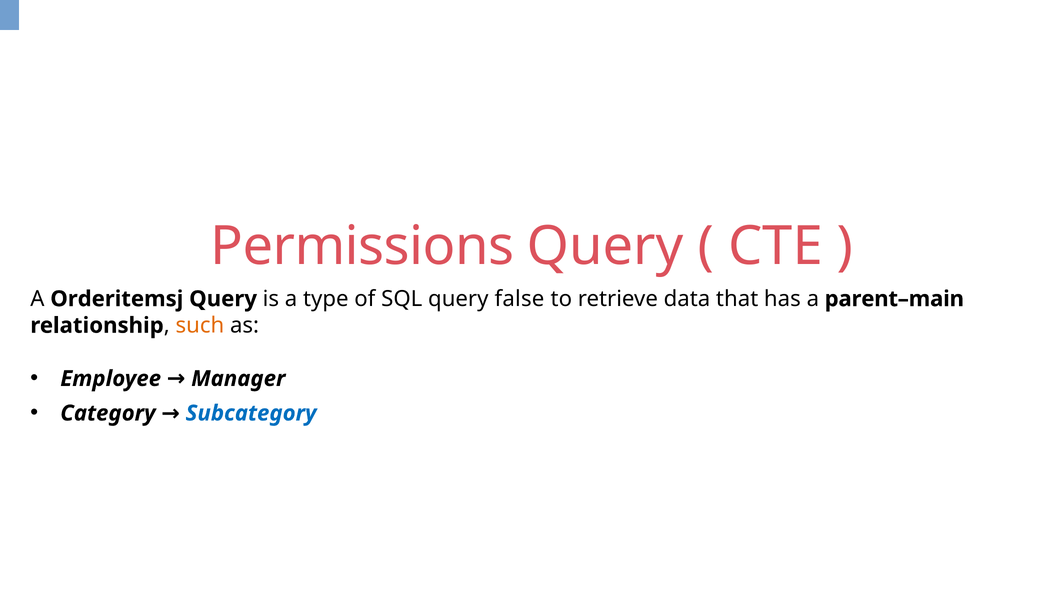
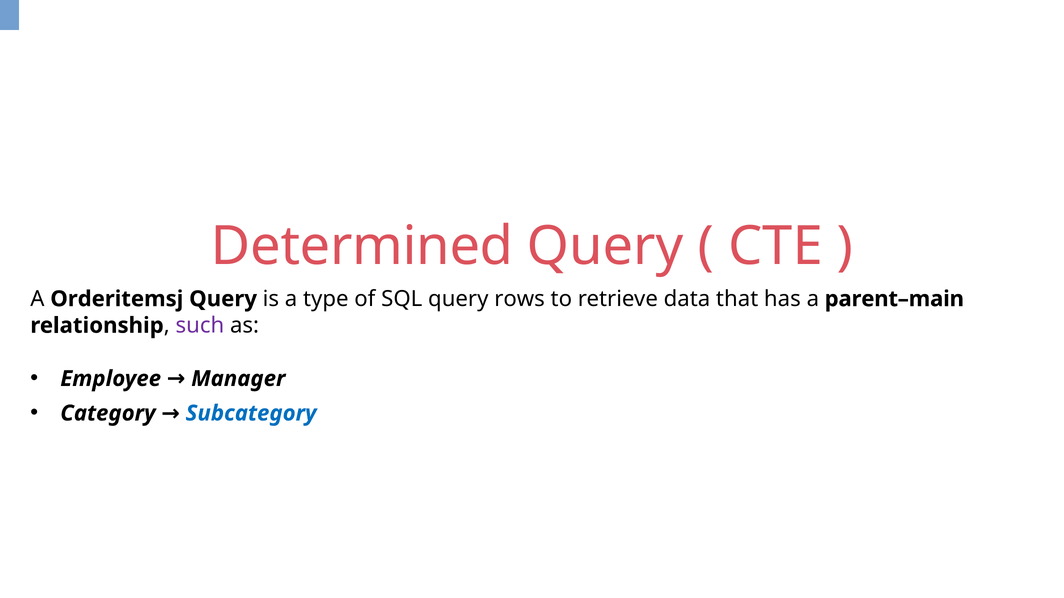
Permissions: Permissions -> Determined (362, 246)
false: false -> rows (520, 299)
such colour: orange -> purple (200, 326)
